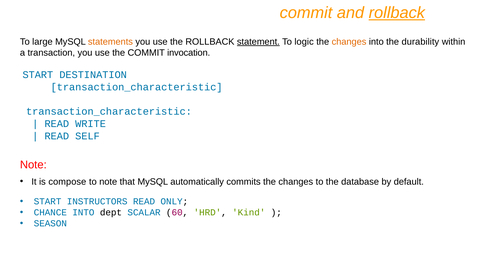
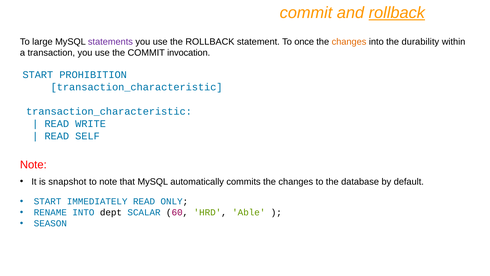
statements colour: orange -> purple (110, 42)
statement underline: present -> none (258, 42)
logic: logic -> once (304, 42)
DESTINATION: DESTINATION -> PROHIBITION (93, 75)
compose: compose -> snapshot (67, 181)
INSTRUCTORS: INSTRUCTORS -> IMMEDIATELY (97, 201)
CHANCE: CHANCE -> RENAME (50, 212)
Kind: Kind -> Able (249, 212)
